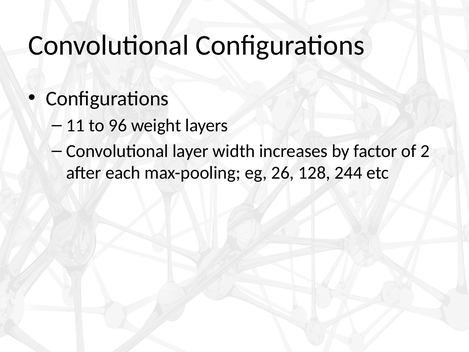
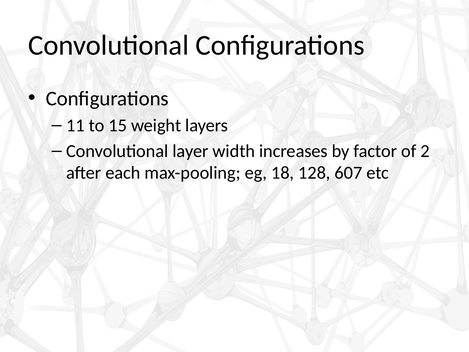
96: 96 -> 15 (118, 125)
26: 26 -> 18 (283, 173)
244: 244 -> 607 (348, 173)
